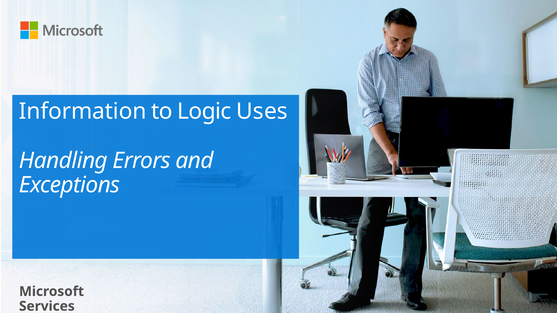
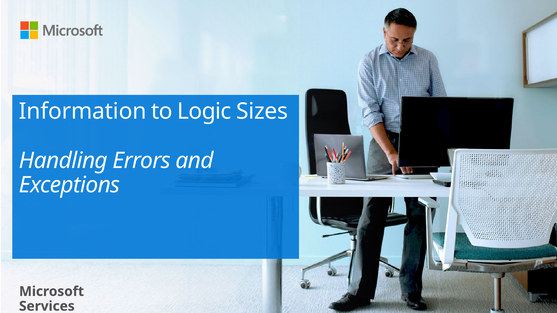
Uses: Uses -> Sizes (262, 112)
